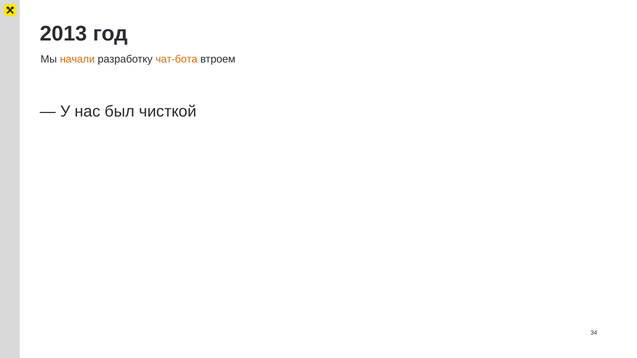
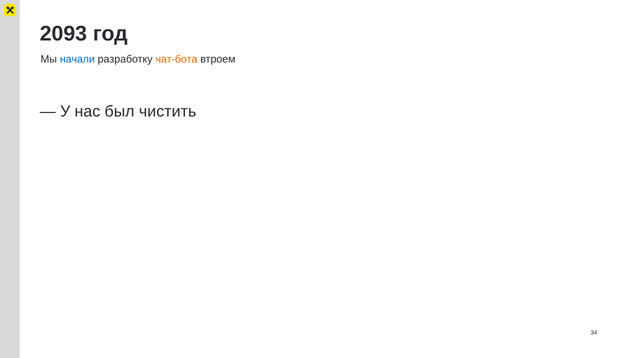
2013: 2013 -> 2093 (63, 34)
начали colour: orange -> blue (77, 59)
чисткой: чисткой -> чистить (168, 111)
